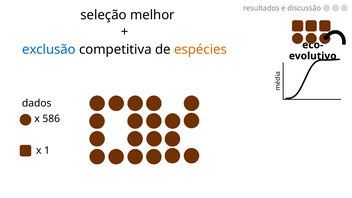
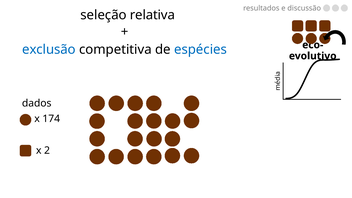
melhor: melhor -> relativa (152, 15)
espécies colour: orange -> blue (201, 50)
586: 586 -> 174 (51, 119)
1: 1 -> 2 (47, 151)
